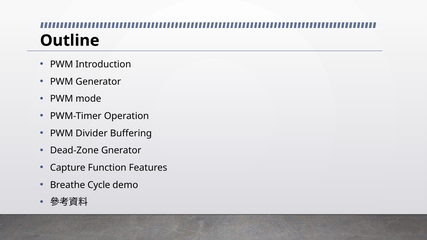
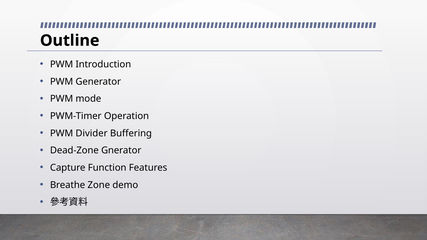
Cycle: Cycle -> Zone (99, 185)
